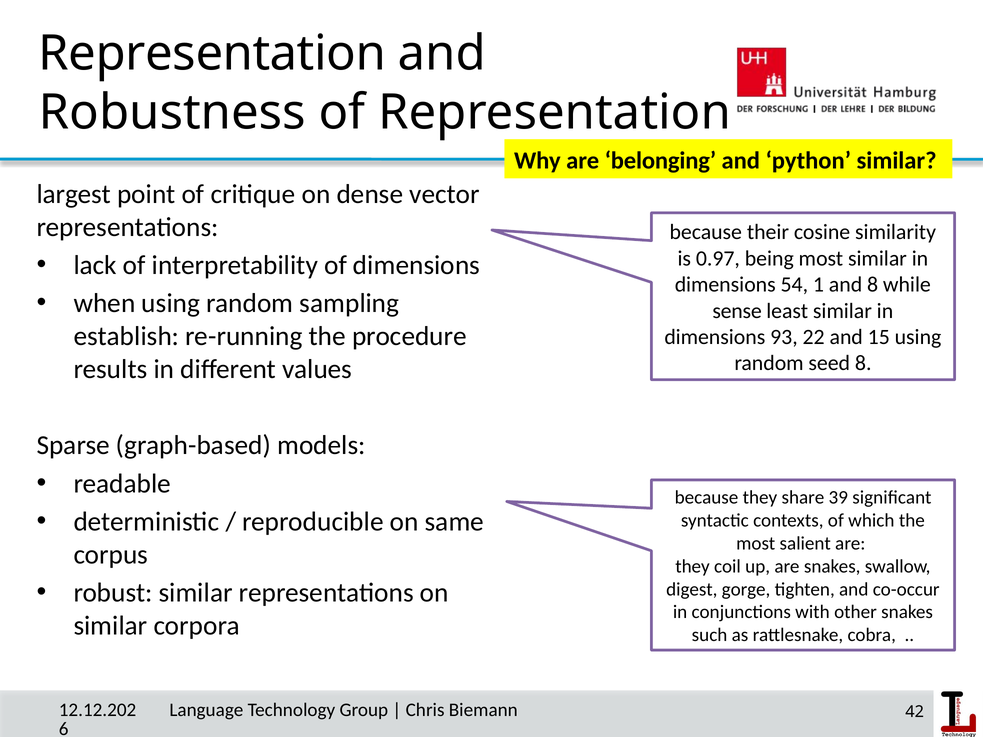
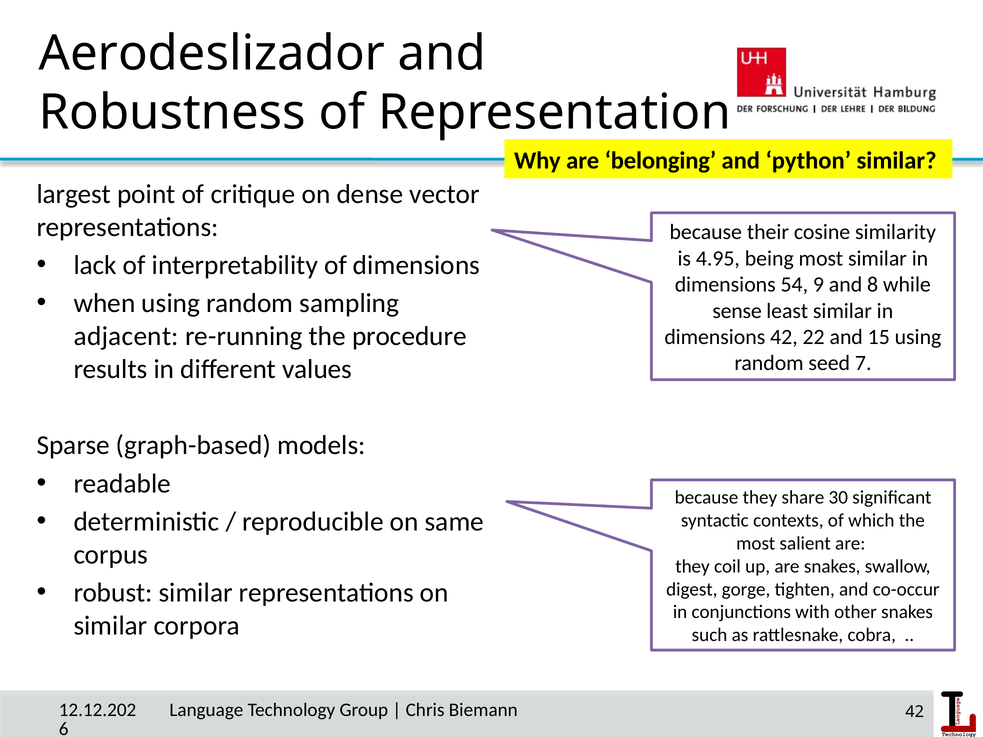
Representation: Representation -> Aerodeslizador (212, 54)
0.97: 0.97 -> 4.95 (718, 259)
1: 1 -> 9 (818, 285)
establish: establish -> adjacent (126, 336)
dimensions 93: 93 -> 42 (784, 337)
seed 8: 8 -> 7 (863, 363)
39: 39 -> 30 (838, 498)
